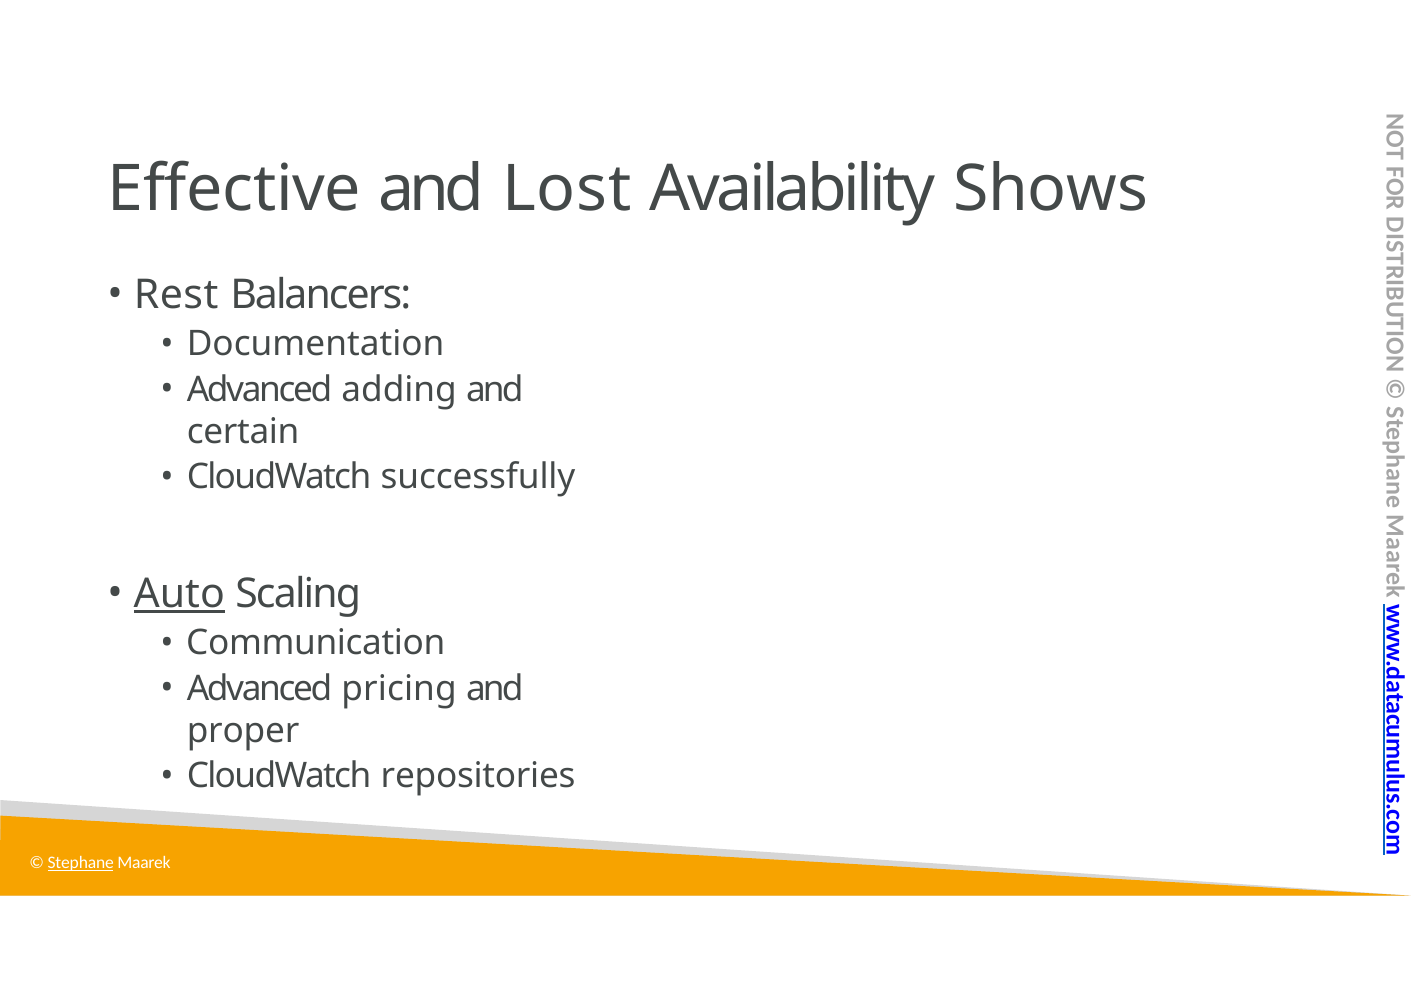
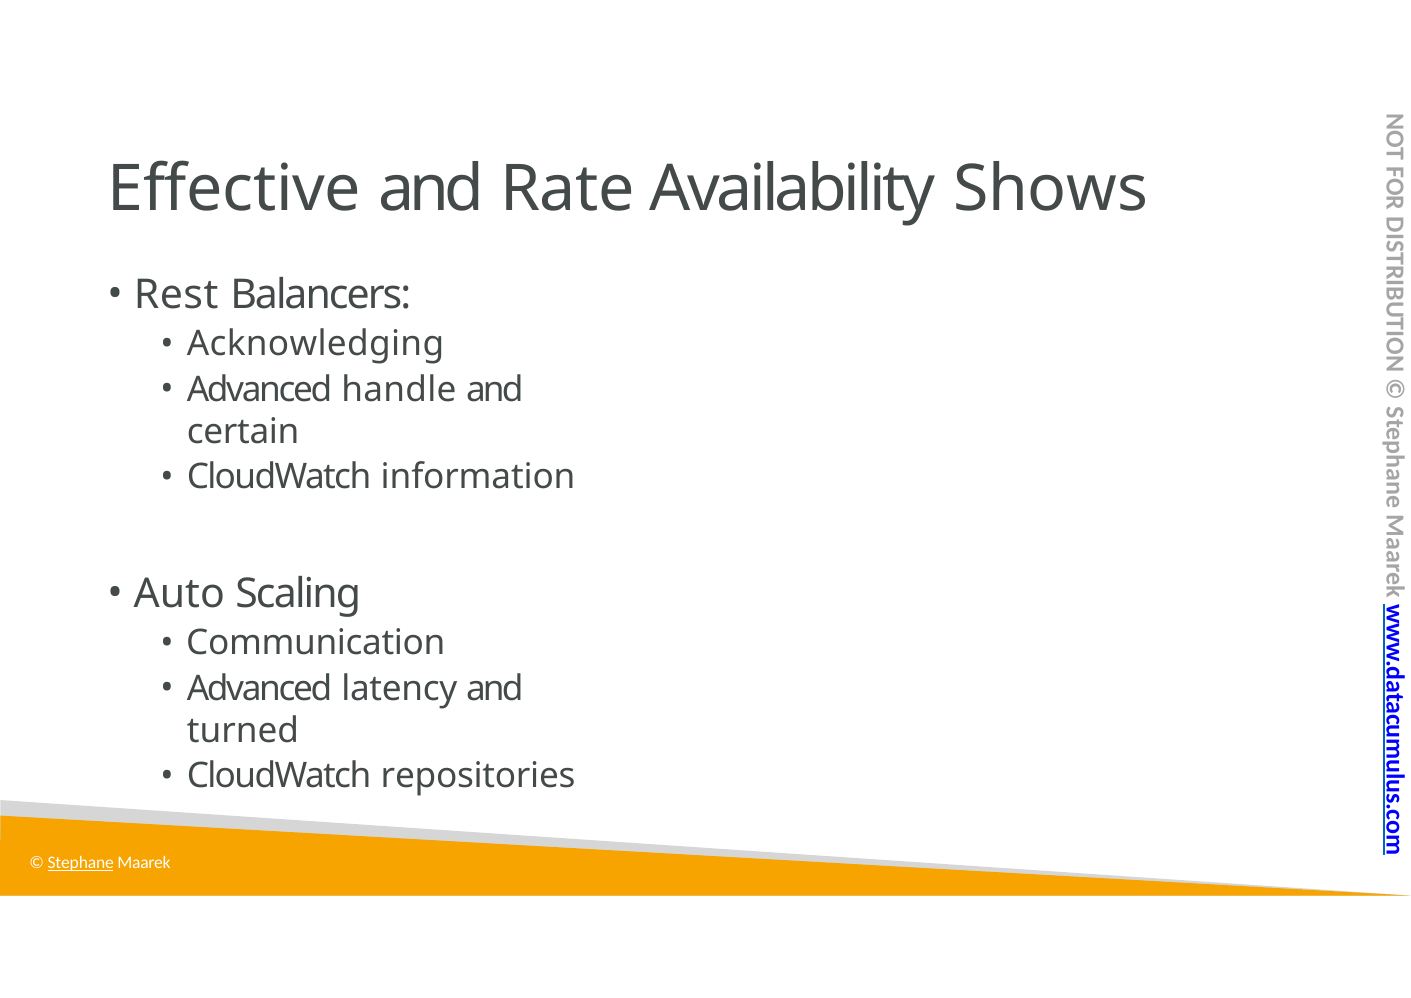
Lost: Lost -> Rate (568, 189)
Documentation: Documentation -> Acknowledging (315, 344)
adding: adding -> handle (399, 389)
successfully: successfully -> information (478, 477)
Auto underline: present -> none (179, 594)
pricing: pricing -> latency (399, 688)
proper: proper -> turned (243, 731)
